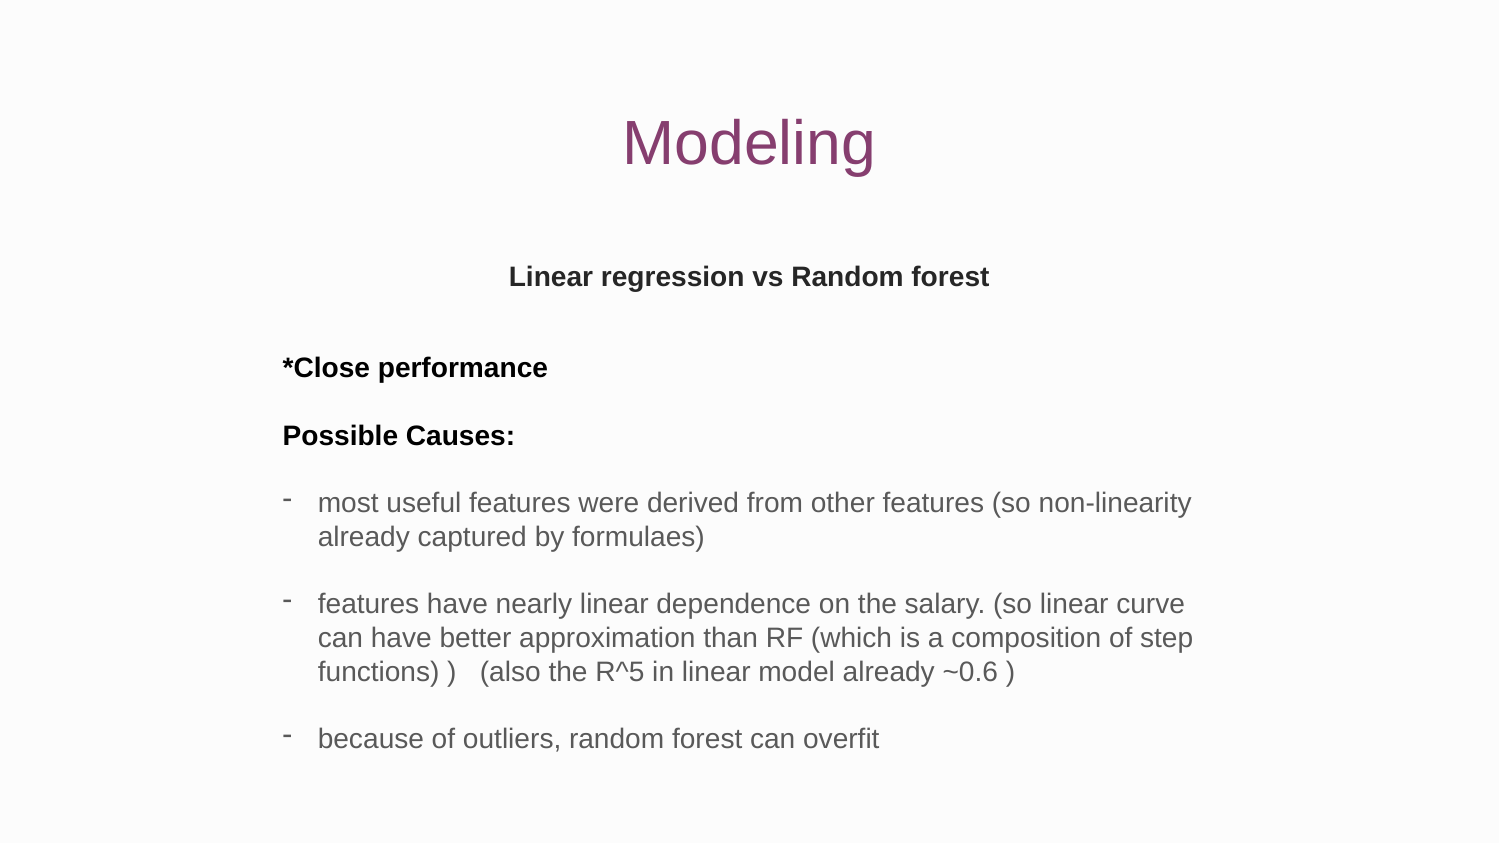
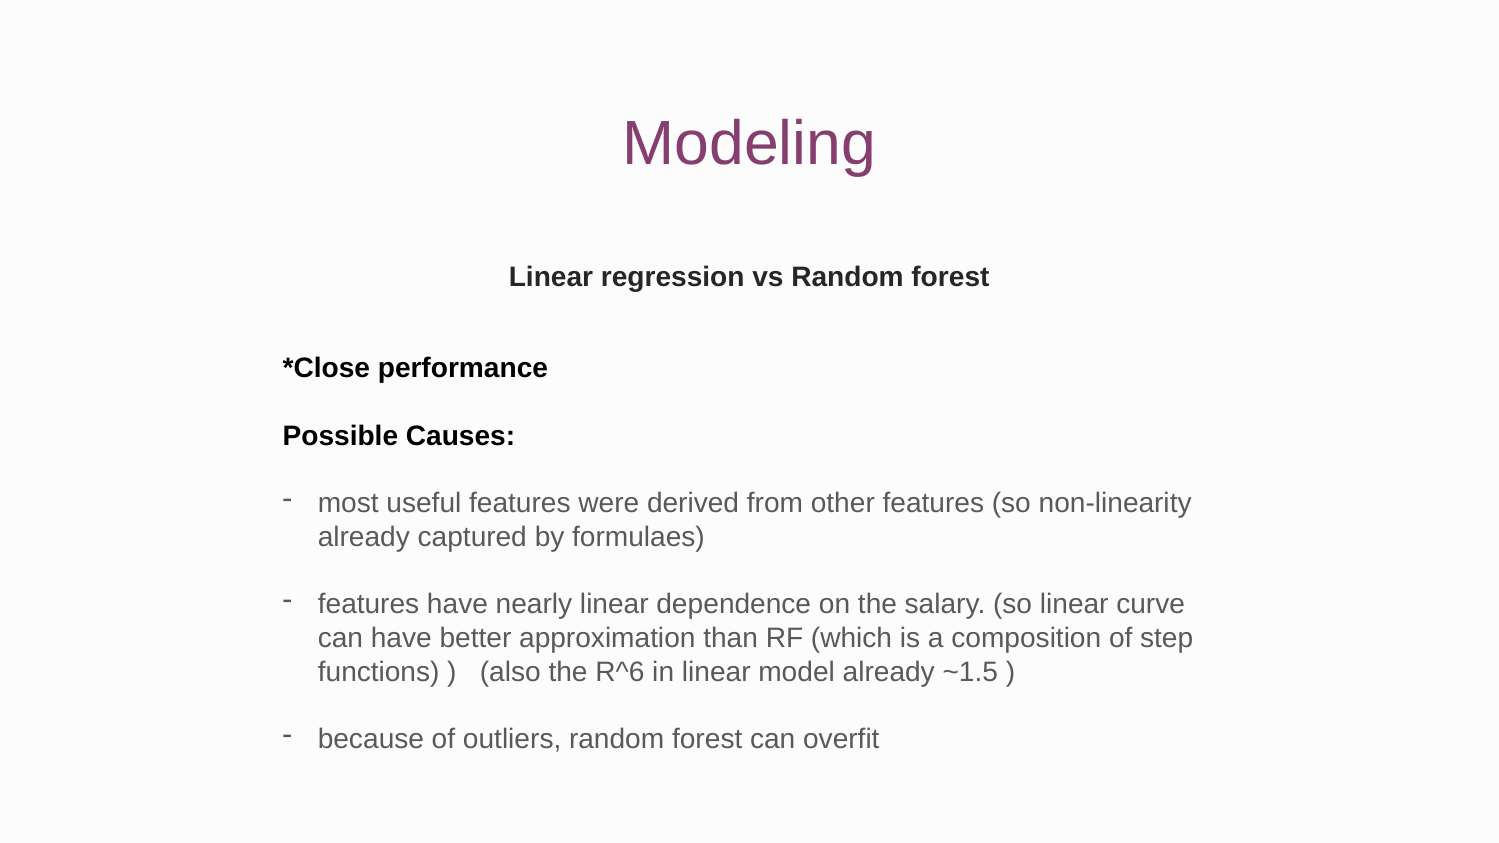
R^5: R^5 -> R^6 (620, 672)
~0.6: ~0.6 -> ~1.5 (970, 672)
